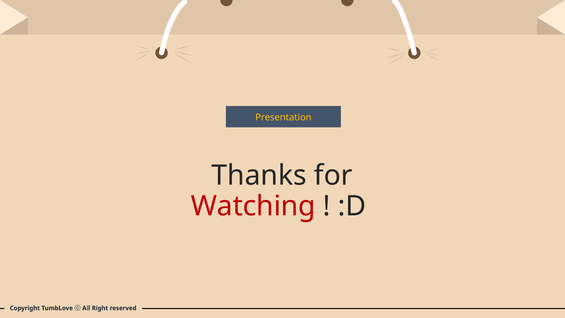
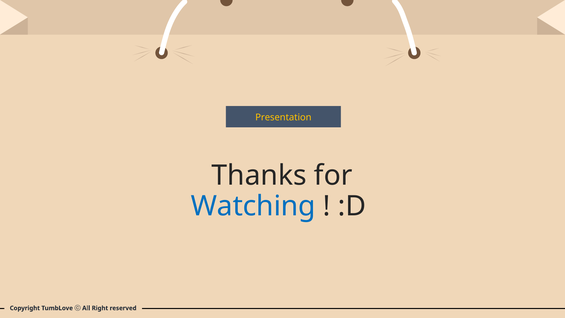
Watching colour: red -> blue (253, 206)
